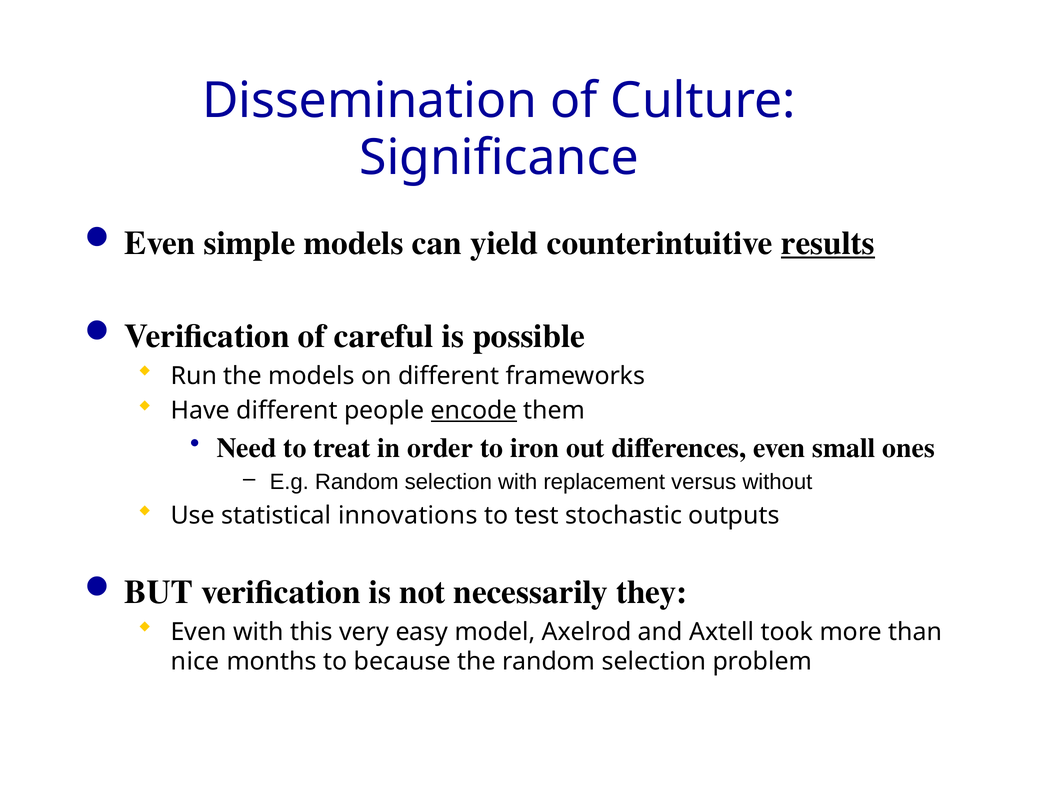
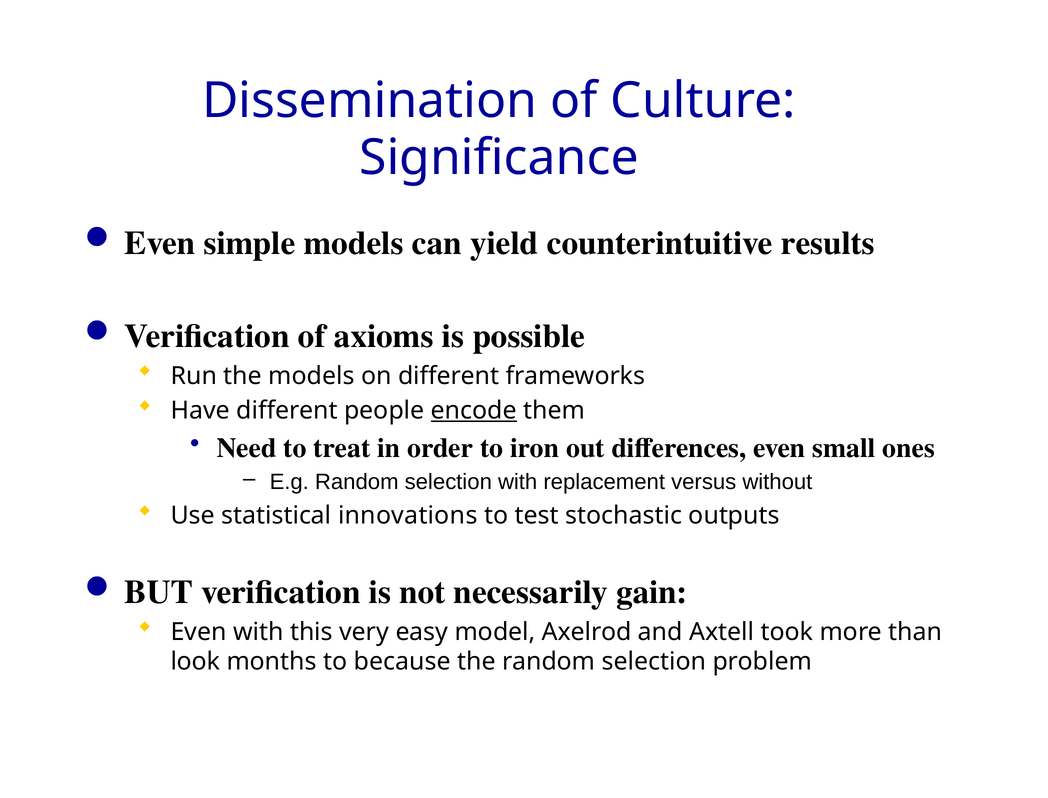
results underline: present -> none (828, 244)
careful: careful -> axioms (384, 337)
they: they -> gain (652, 593)
nice: nice -> look (195, 662)
